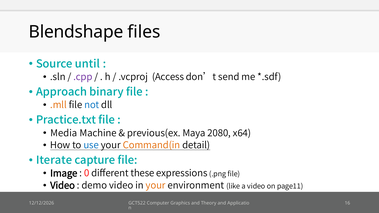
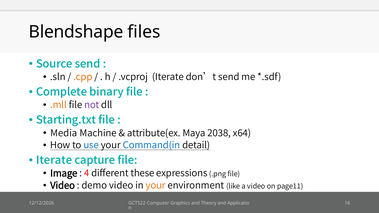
Source until: until -> send (88, 64)
.cpp colour: purple -> orange (83, 77)
.vcproj Access: Access -> Iterate (168, 77)
Approach: Approach -> Complete (62, 92)
not colour: blue -> purple (92, 105)
Practice.txt: Practice.txt -> Starting.txt (66, 120)
previous(ex: previous(ex -> attribute(ex (154, 133)
2080: 2080 -> 2038 (219, 133)
Command(in colour: orange -> blue (151, 145)
0: 0 -> 4 (87, 174)
